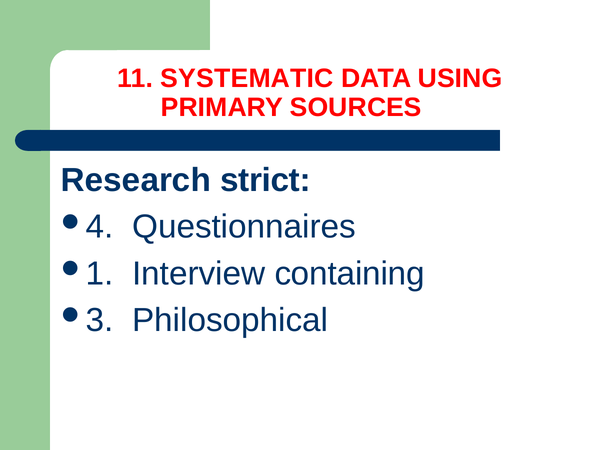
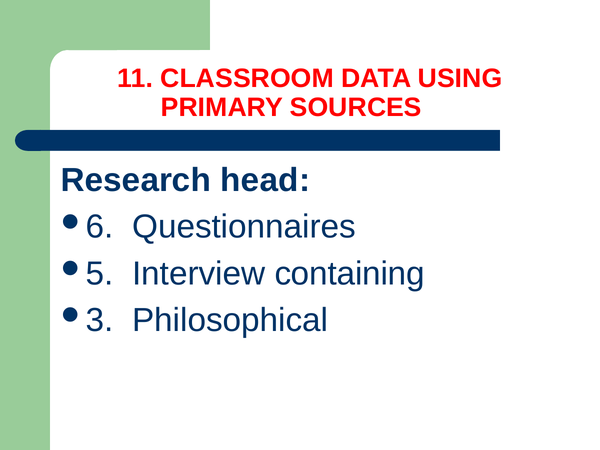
SYSTEMATIC: SYSTEMATIC -> CLASSROOM (247, 79)
strict: strict -> head (265, 180)
4: 4 -> 6 (100, 227)
1: 1 -> 5 (100, 274)
